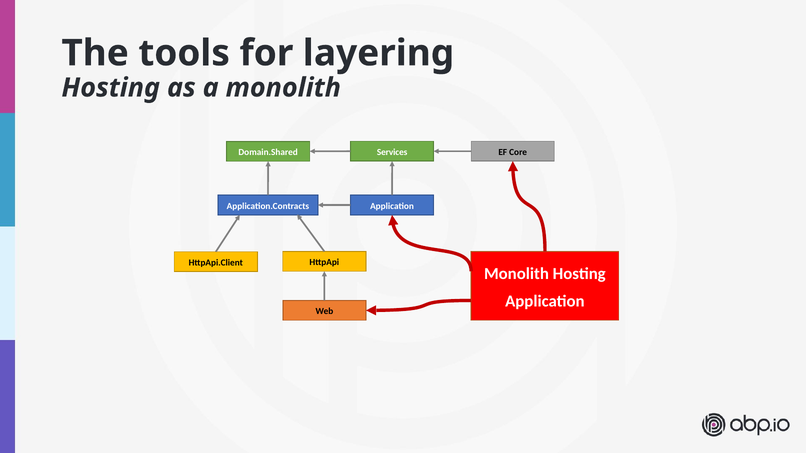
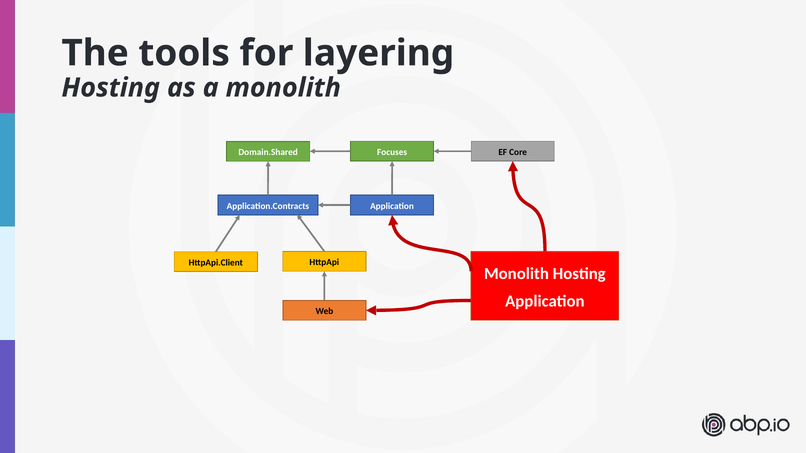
Services: Services -> Focuses (392, 152)
